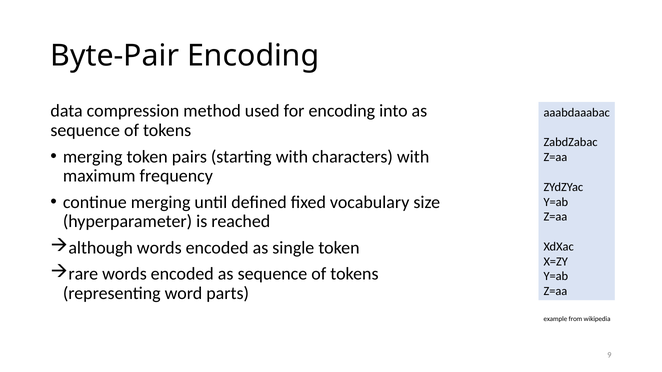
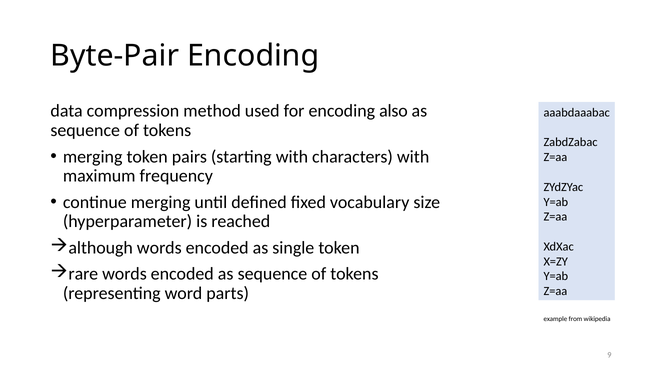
into: into -> also (393, 111)
